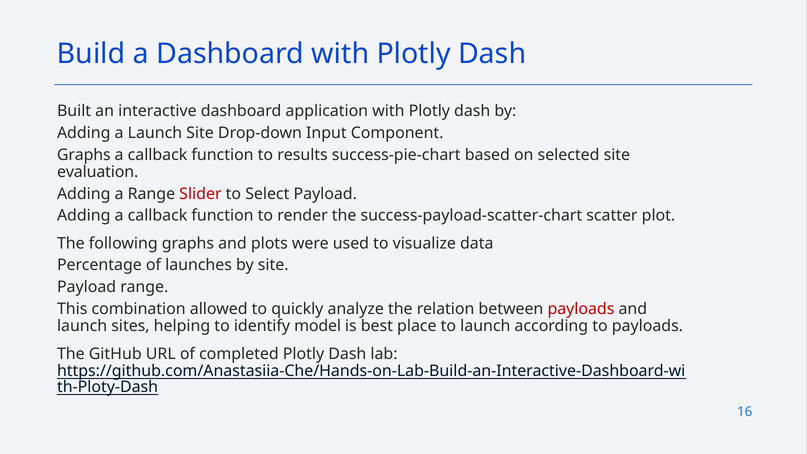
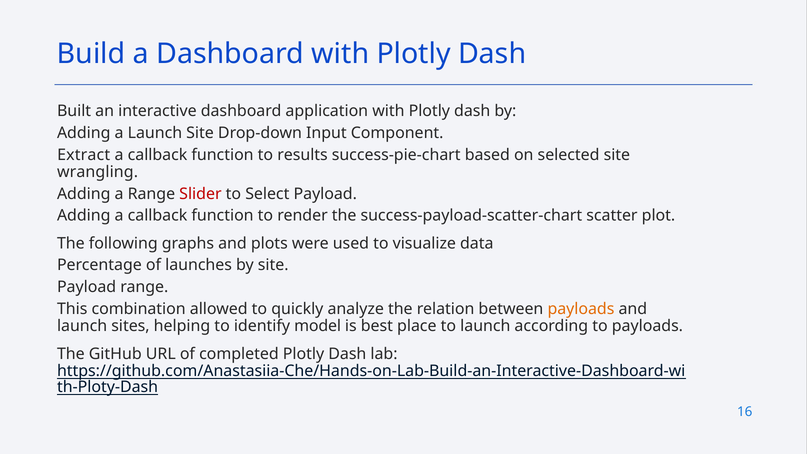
Graphs: Graphs -> Extract (84, 155)
evaluation: evaluation -> wrangling (98, 172)
payloads colour: red -> orange (581, 309)
